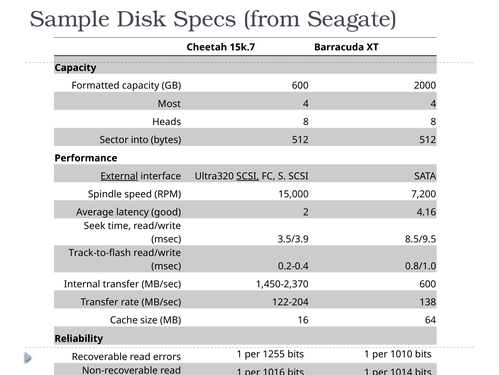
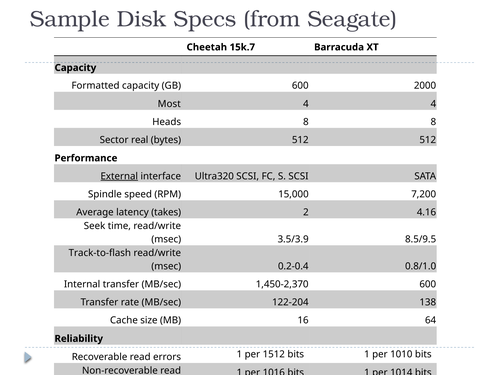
into: into -> real (140, 140)
SCSI underline: present -> none (248, 176)
good: good -> takes (166, 212)
1255: 1255 -> 1512 (274, 354)
